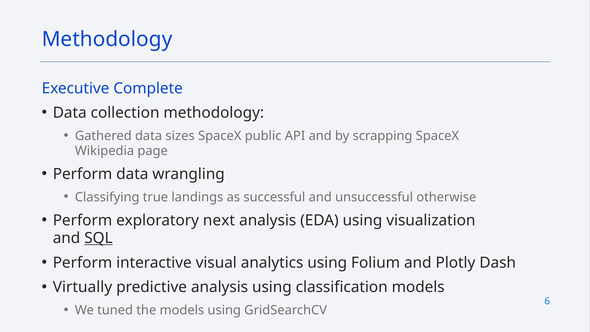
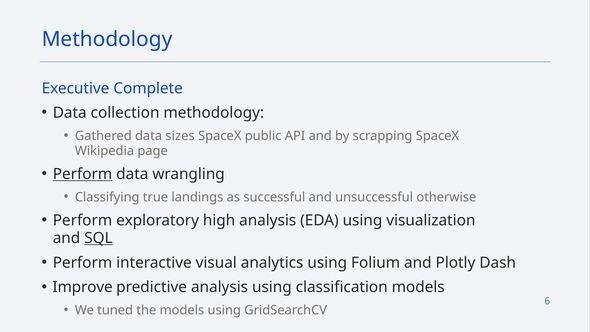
Perform underline: none -> present (83, 174)
next: next -> high (219, 220)
Virtually: Virtually -> Improve (83, 287)
